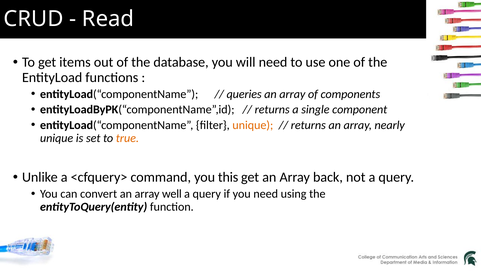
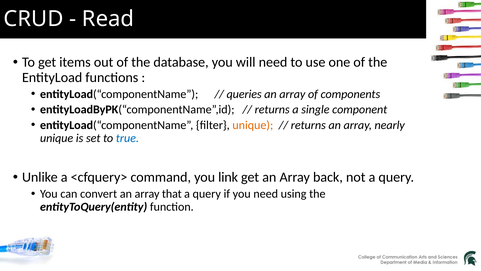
true colour: orange -> blue (127, 138)
this: this -> link (228, 177)
well: well -> that (172, 194)
